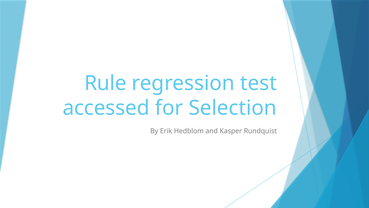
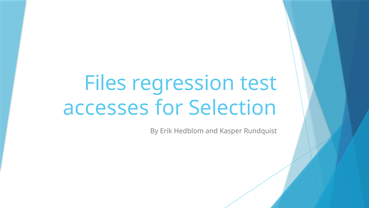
Rule: Rule -> Files (105, 83)
accessed: accessed -> accesses (106, 108)
